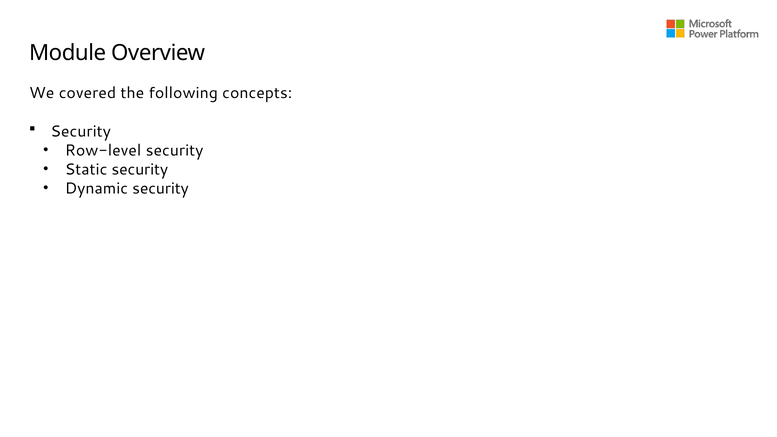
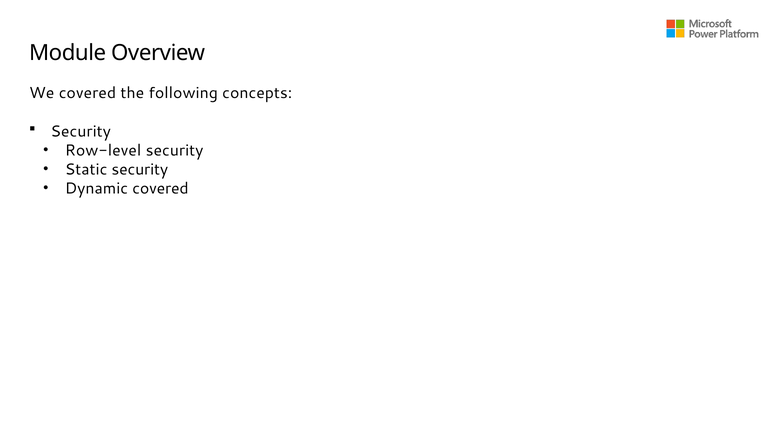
Dynamic security: security -> covered (160, 188)
